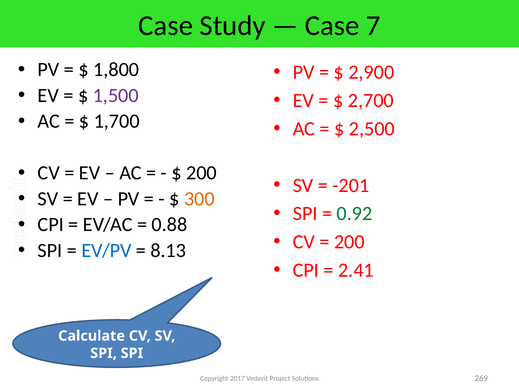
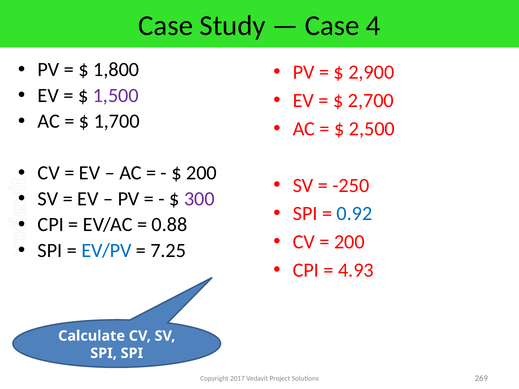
7: 7 -> 4 (373, 26)
-201: -201 -> -250 (351, 185)
300 colour: orange -> purple (199, 199)
0.92 colour: green -> blue (354, 214)
8.13: 8.13 -> 7.25 (168, 251)
2.41: 2.41 -> 4.93 (356, 270)
